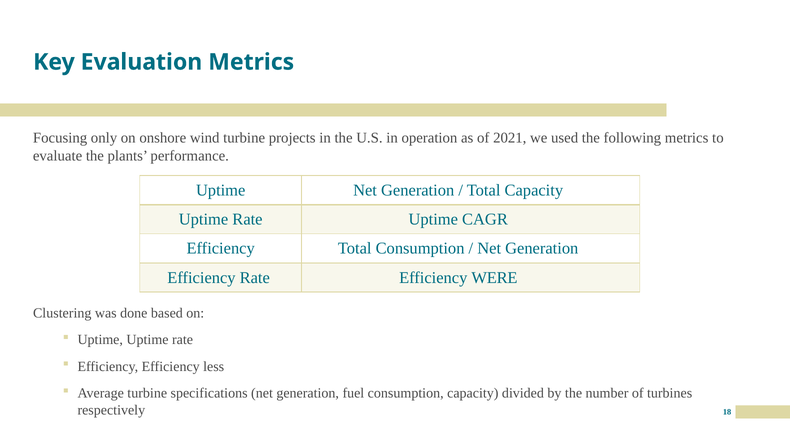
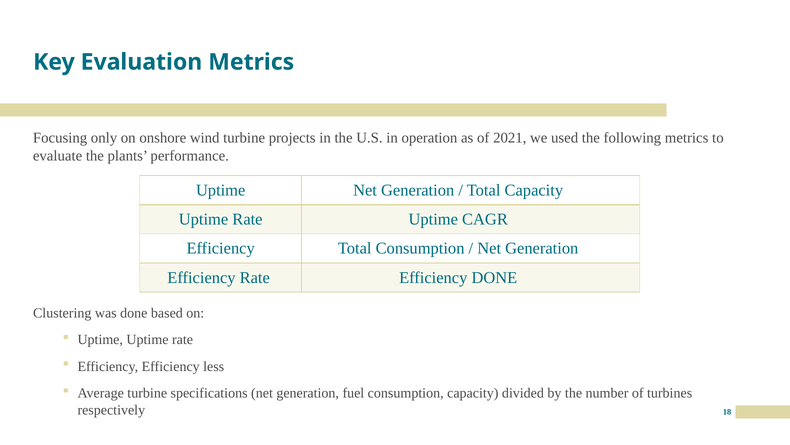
Efficiency WERE: WERE -> DONE (494, 277)
